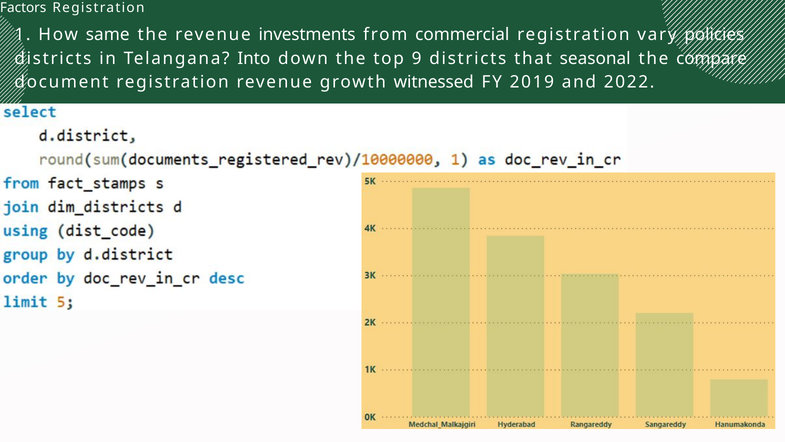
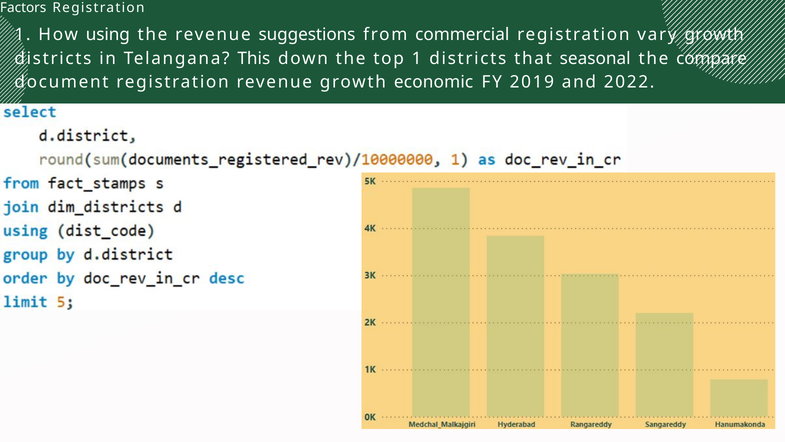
same: same -> using (108, 35)
investments: investments -> suggestions (307, 35)
vary policies: policies -> growth (714, 35)
Into: Into -> This (254, 58)
top 9: 9 -> 1 (417, 58)
witnessed: witnessed -> economic (434, 82)
